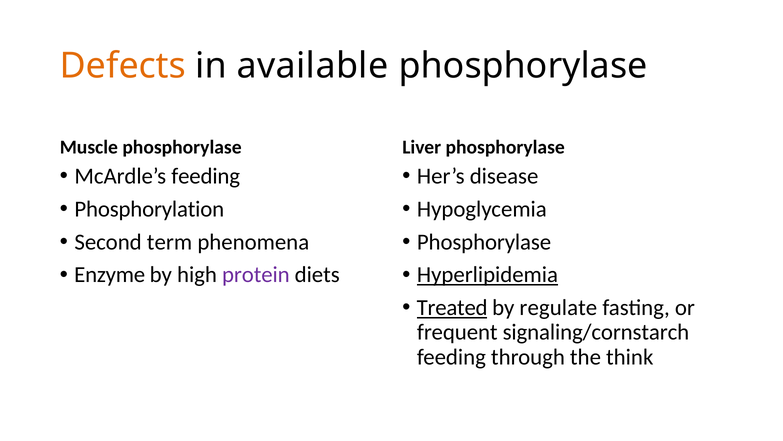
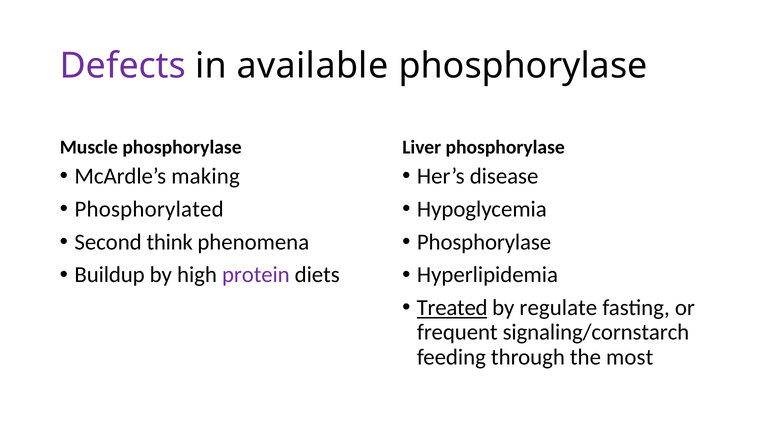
Defects colour: orange -> purple (123, 66)
McArdle’s feeding: feeding -> making (206, 176)
Phosphorylation: Phosphorylation -> Phosphorylated (149, 209)
term: term -> think (170, 242)
Enzyme: Enzyme -> Buildup (110, 275)
Hyperlipidemia underline: present -> none (487, 275)
think: think -> most (630, 357)
